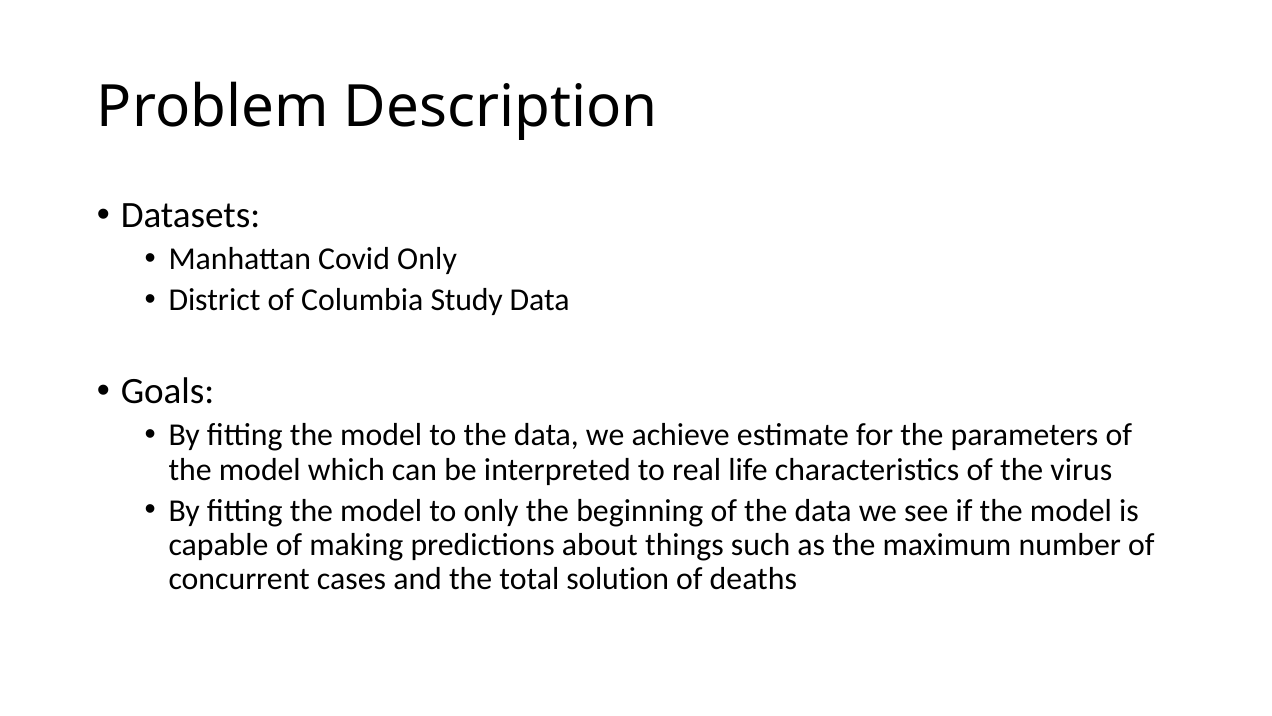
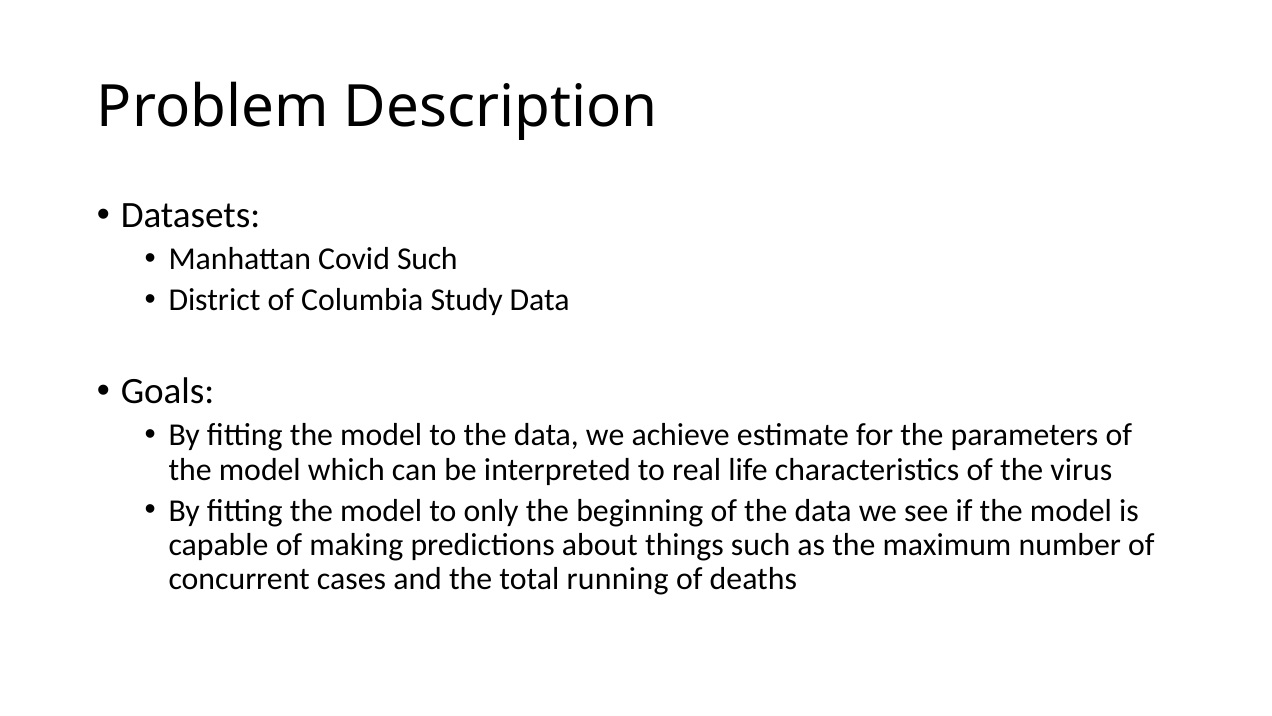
Covid Only: Only -> Such (427, 259)
solution: solution -> running (618, 579)
